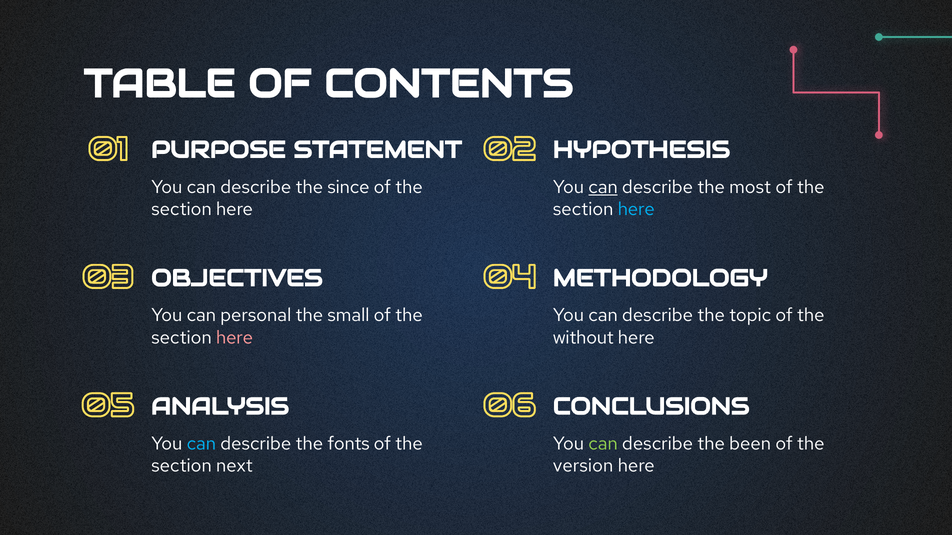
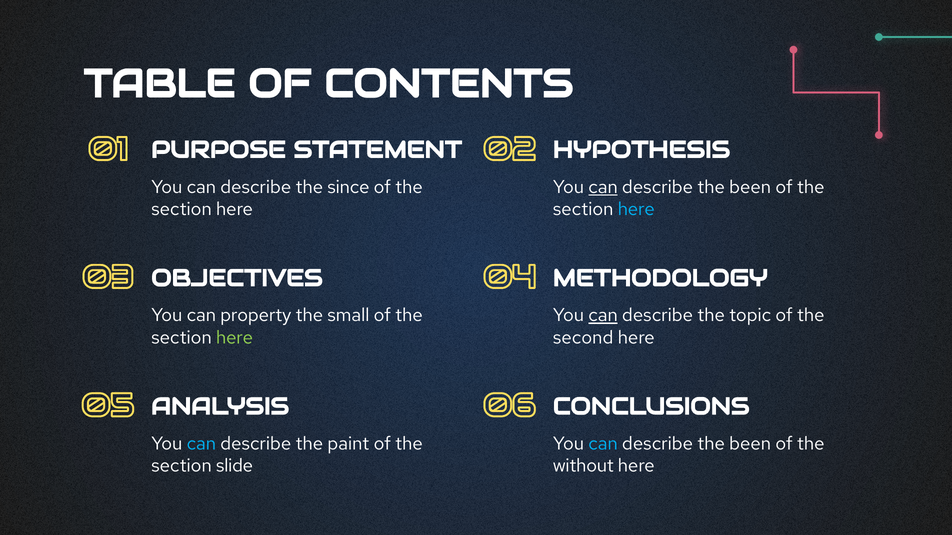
most: most -> been (750, 187)
personal: personal -> property (256, 316)
can underline: none -> present (603, 316)
here colour: pink -> light green (235, 338)
without: without -> second (583, 338)
fonts: fonts -> paint (348, 444)
can colour: light green -> light blue (603, 444)
next: next -> slide (235, 466)
version: version -> without (583, 466)
